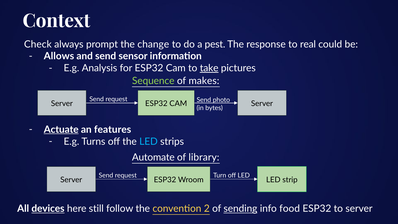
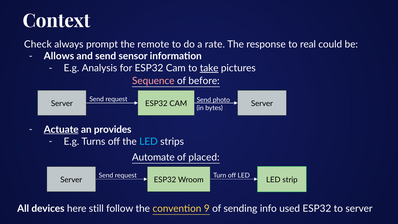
change: change -> remote (153, 44)
pest: pest -> rate (215, 44)
Sequence colour: light green -> pink (153, 81)
makes: makes -> before (204, 81)
features: features -> provides (113, 129)
library: library -> placed (204, 157)
devices underline: present -> none (48, 209)
2: 2 -> 9 (207, 209)
sending underline: present -> none (240, 209)
food: food -> used (290, 209)
